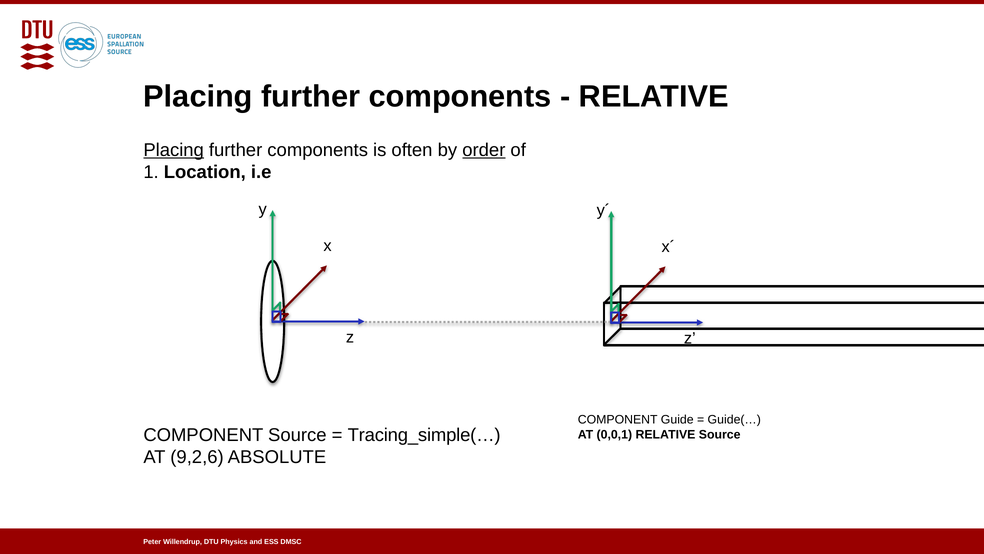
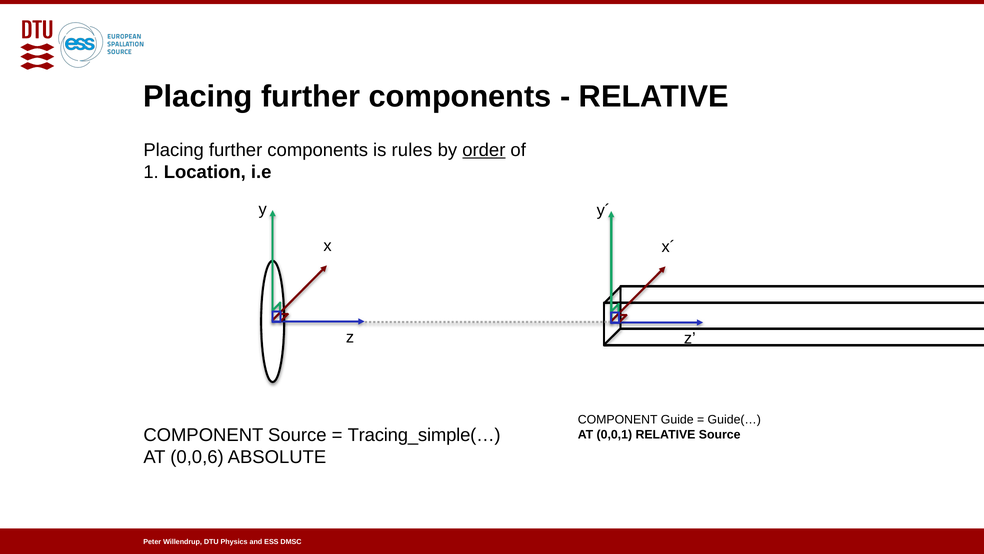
Placing underline: present -> none (174, 150)
often: often -> rules (412, 150)
9,2,6: 9,2,6 -> 0,0,6 (197, 457)
